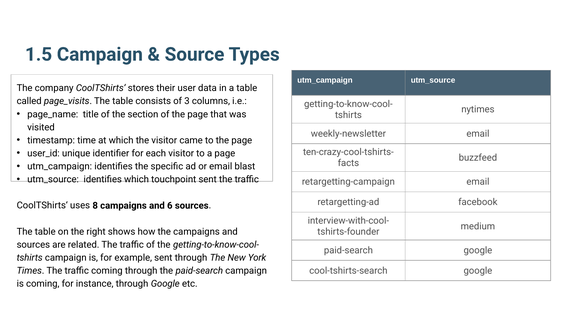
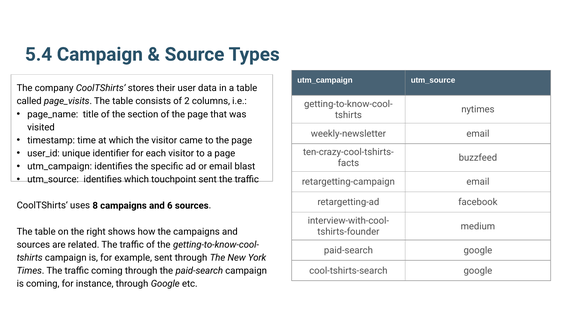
1.5: 1.5 -> 5.4 (39, 54)
3: 3 -> 2 (187, 101)
